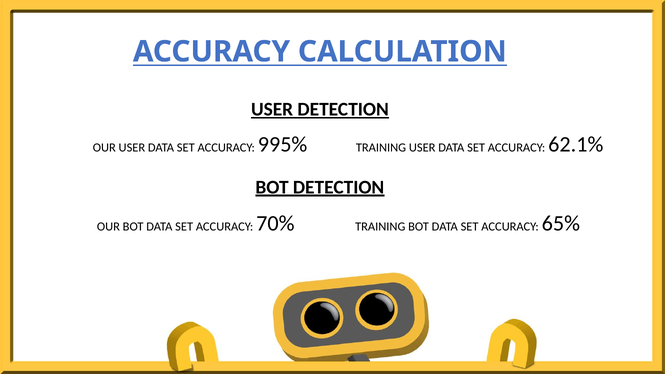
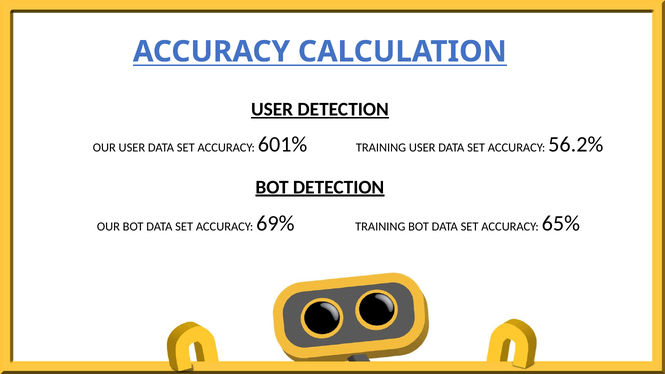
995%: 995% -> 601% (283, 144)
62.1%: 62.1% -> 56.2% (576, 144)
70%: 70% -> 69% (275, 224)
